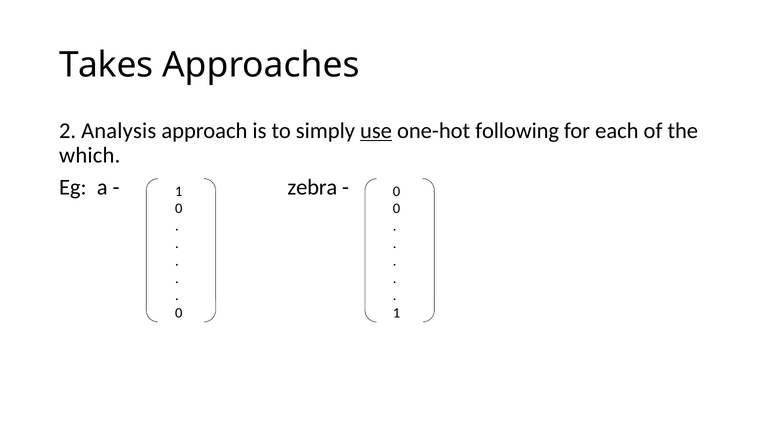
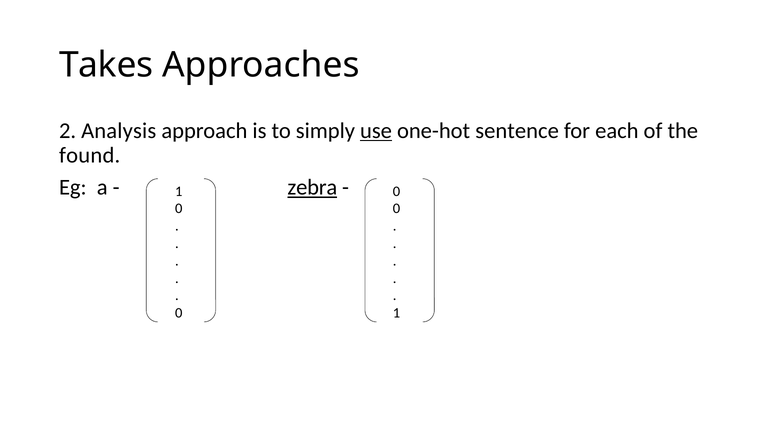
following: following -> sentence (517, 131)
which: which -> found (90, 155)
zebra underline: none -> present (312, 188)
